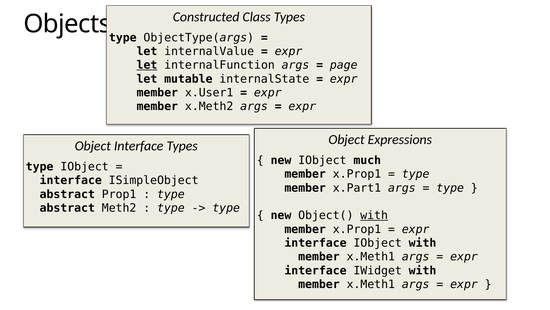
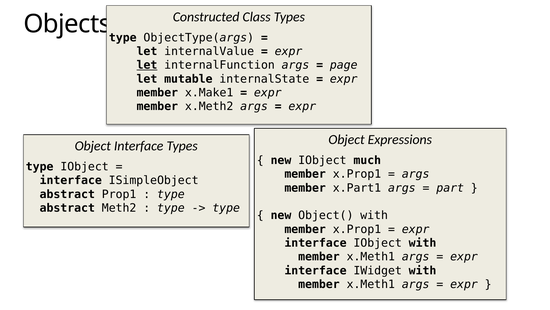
x.User1: x.User1 -> x.Make1 (209, 93)
type: type -> args (416, 174)
type: type -> part (450, 188)
with underline: present -> none (374, 215)
